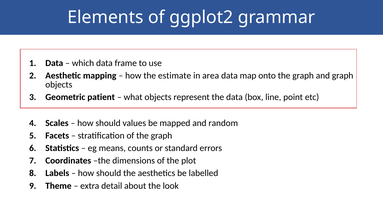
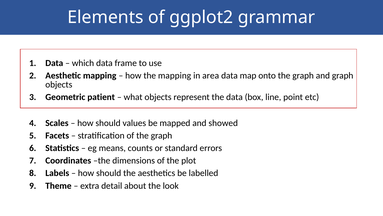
the estimate: estimate -> mapping (175, 75)
random: random -> showed (223, 123)
